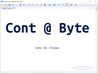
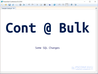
Byte: Byte -> Bulk (74, 28)
